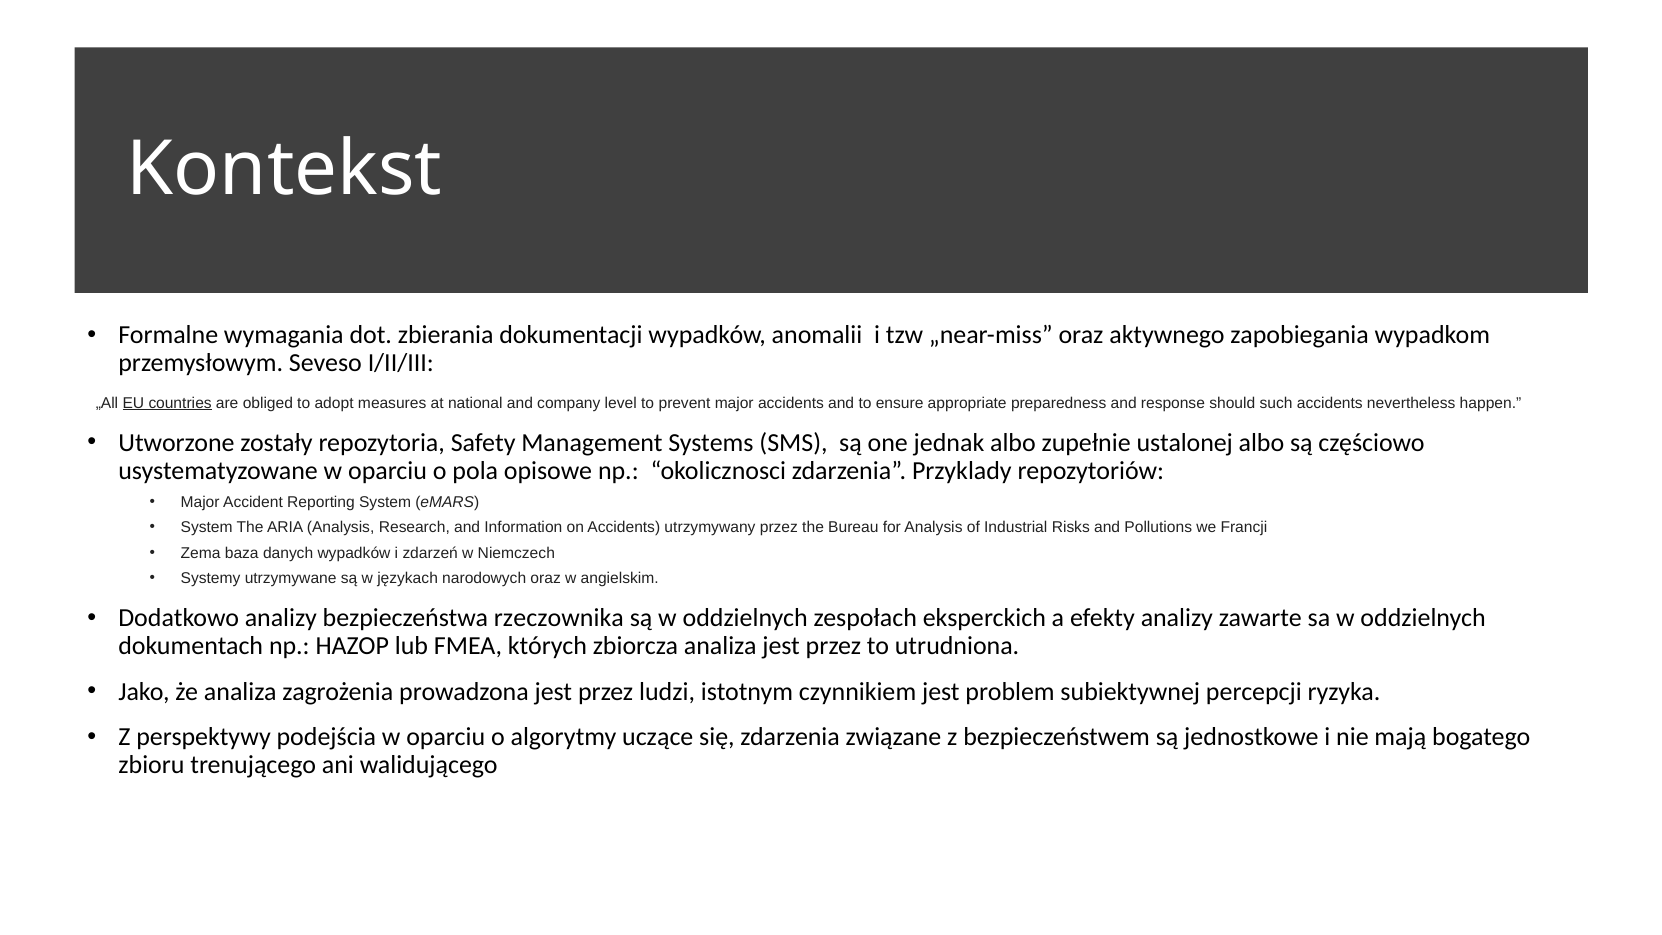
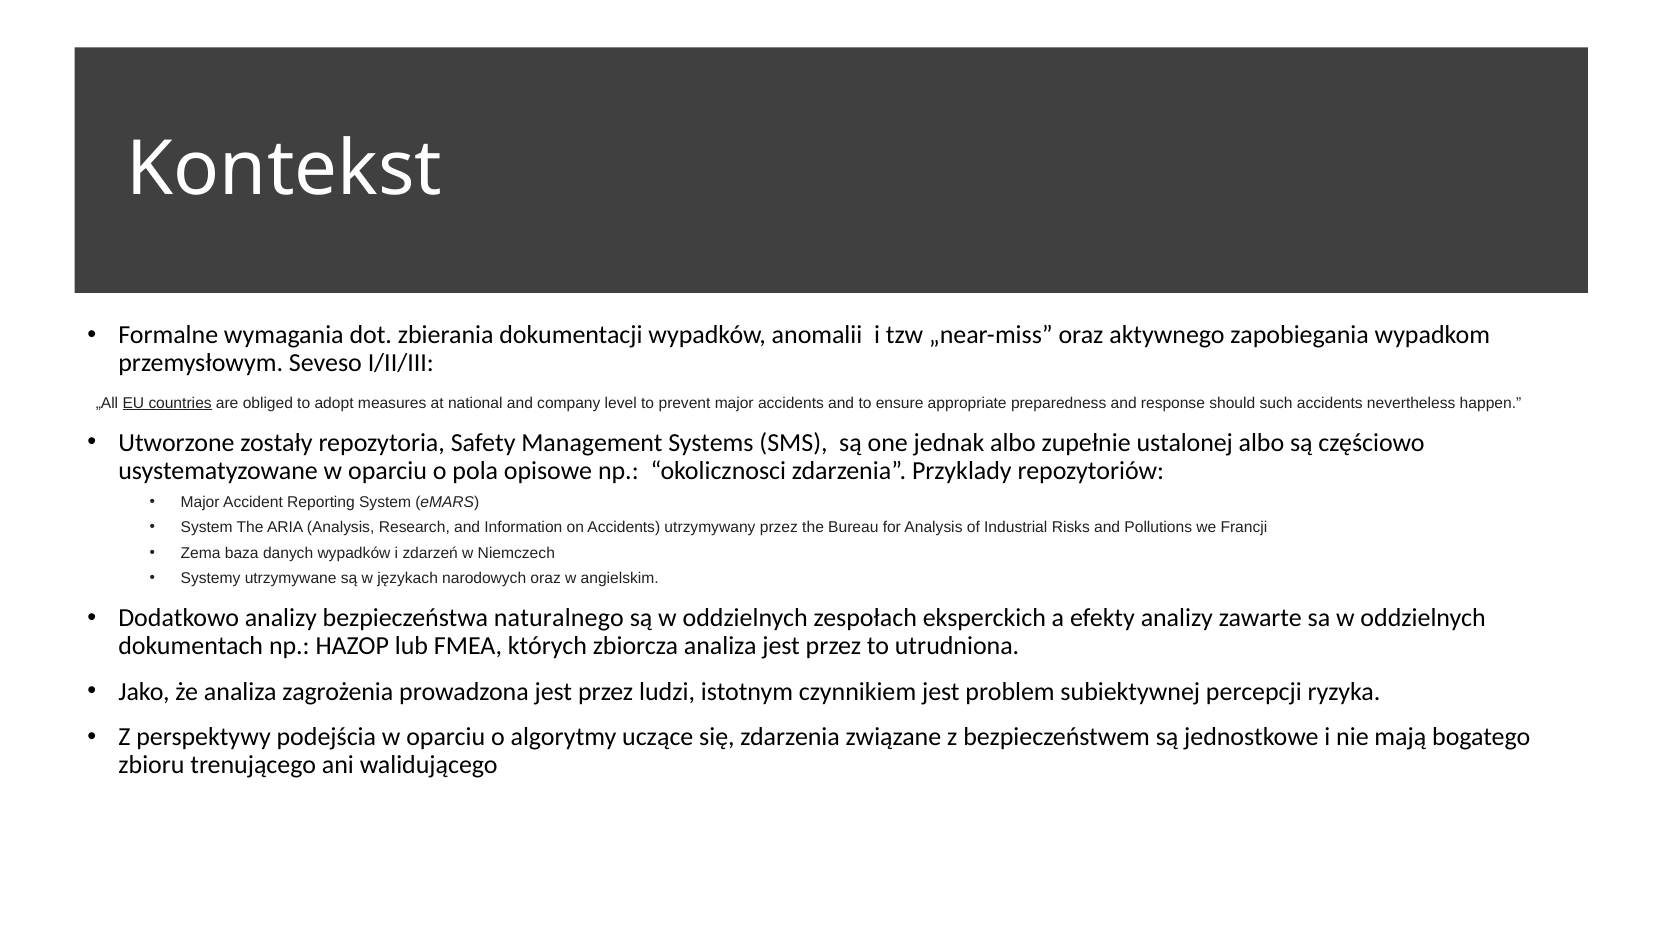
rzeczownika: rzeczownika -> naturalnego (559, 618)
